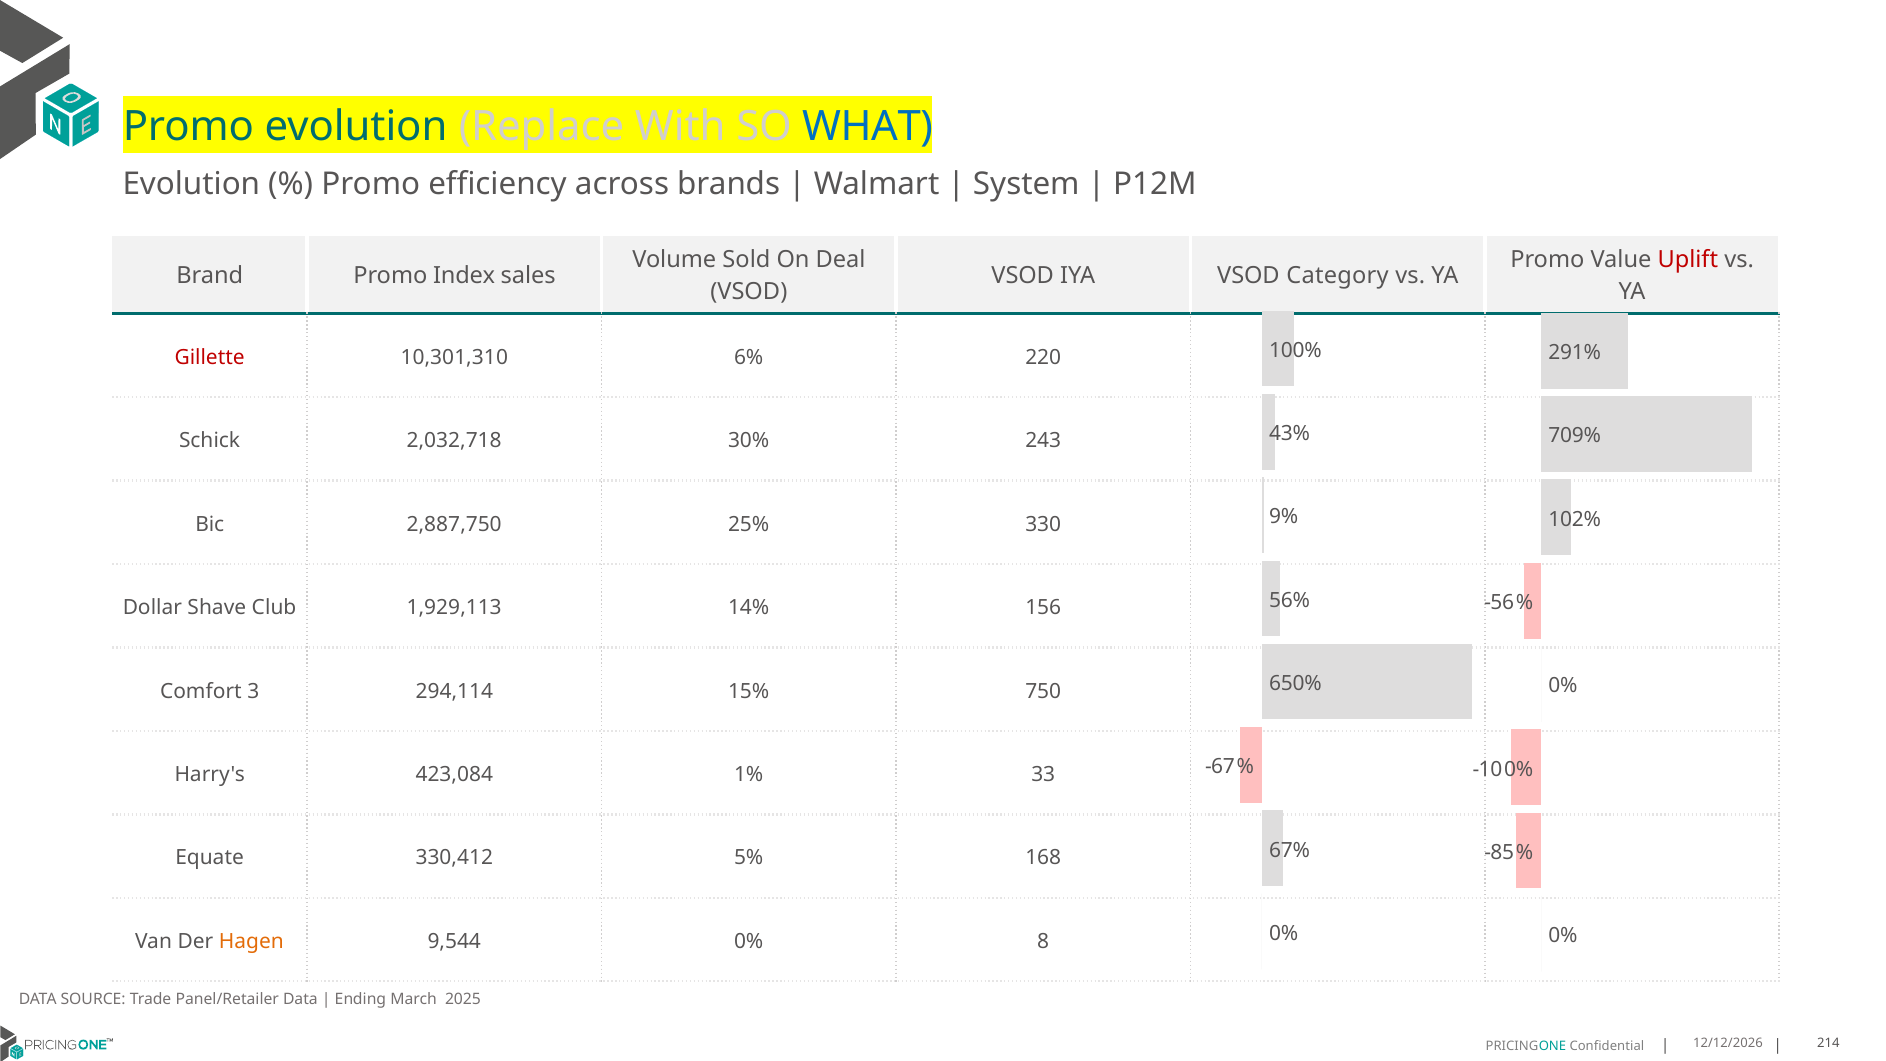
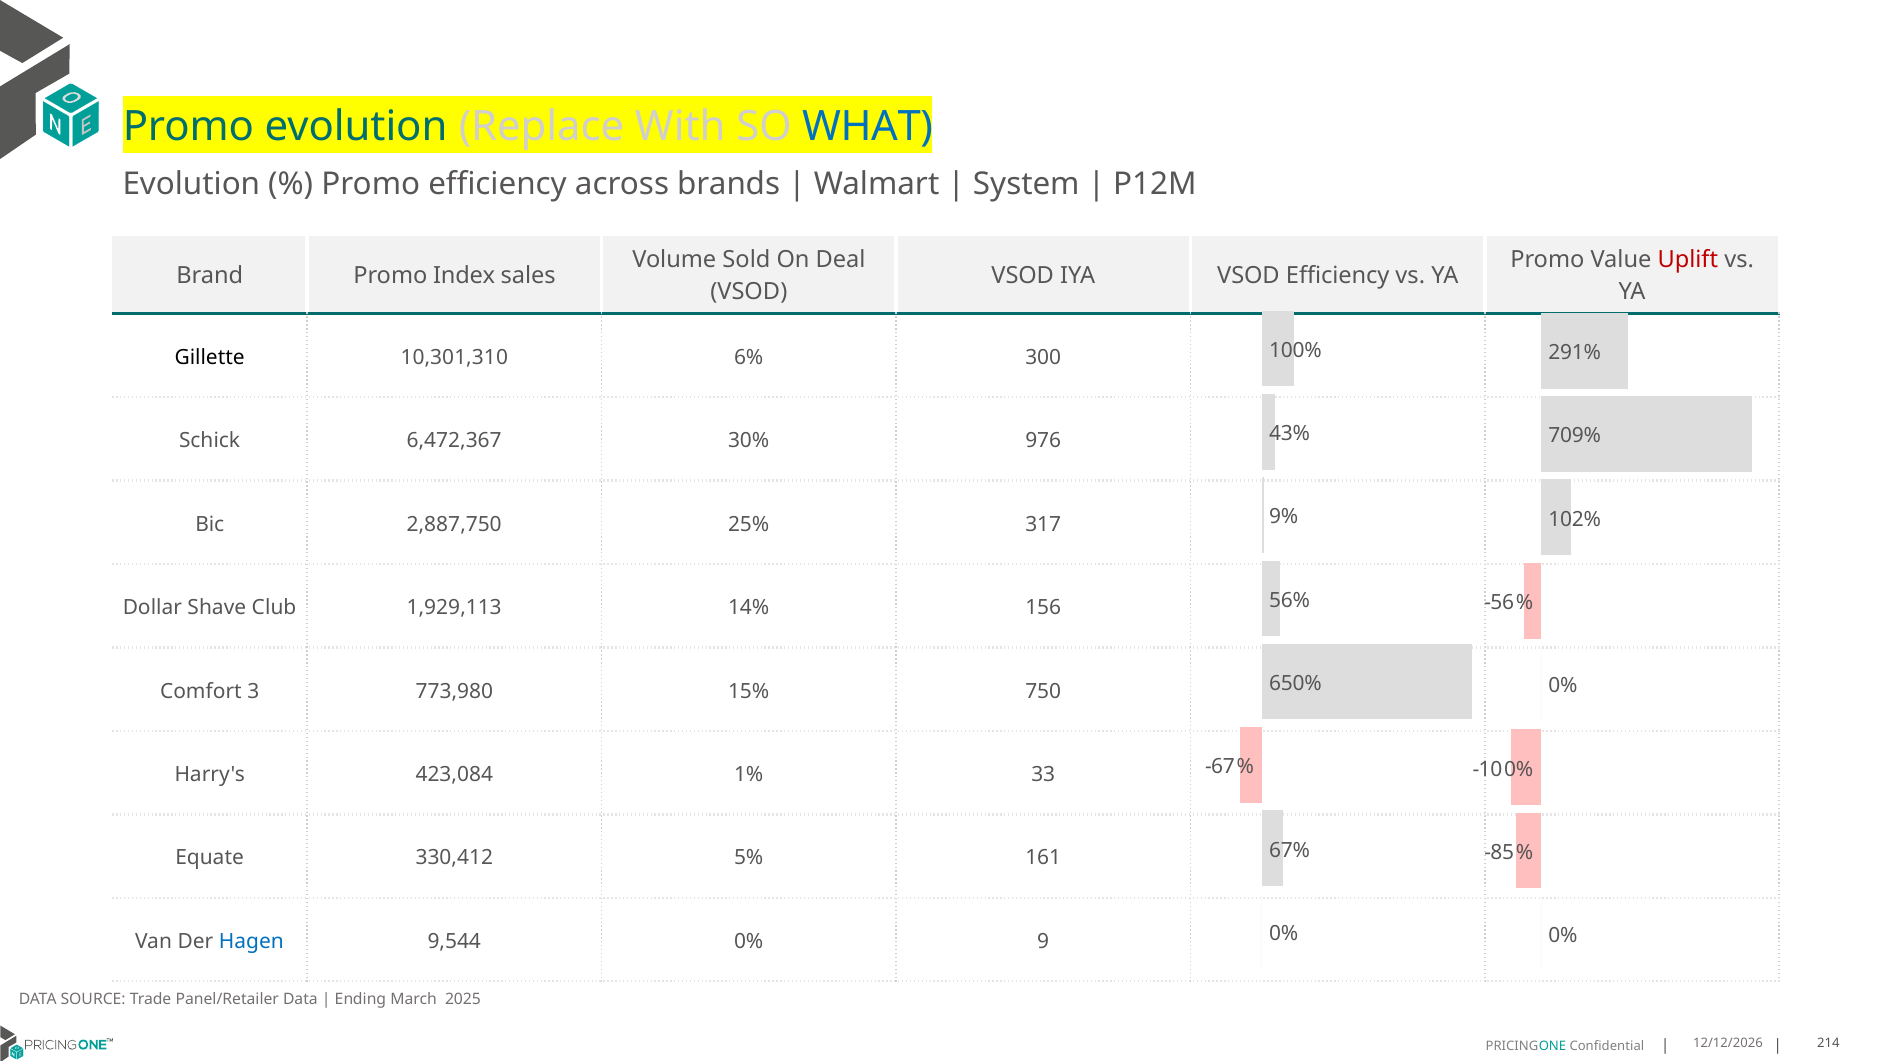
VSOD Category: Category -> Efficiency (1338, 276)
Gillette colour: red -> black (210, 357)
220: 220 -> 300 (1043, 357)
2,032,718: 2,032,718 -> 6,472,367 (454, 441)
243: 243 -> 976 (1043, 441)
330: 330 -> 317 (1043, 524)
294,114: 294,114 -> 773,980 (454, 691)
168: 168 -> 161 (1043, 858)
Hagen colour: orange -> blue (251, 941)
8: 8 -> 9 (1043, 941)
